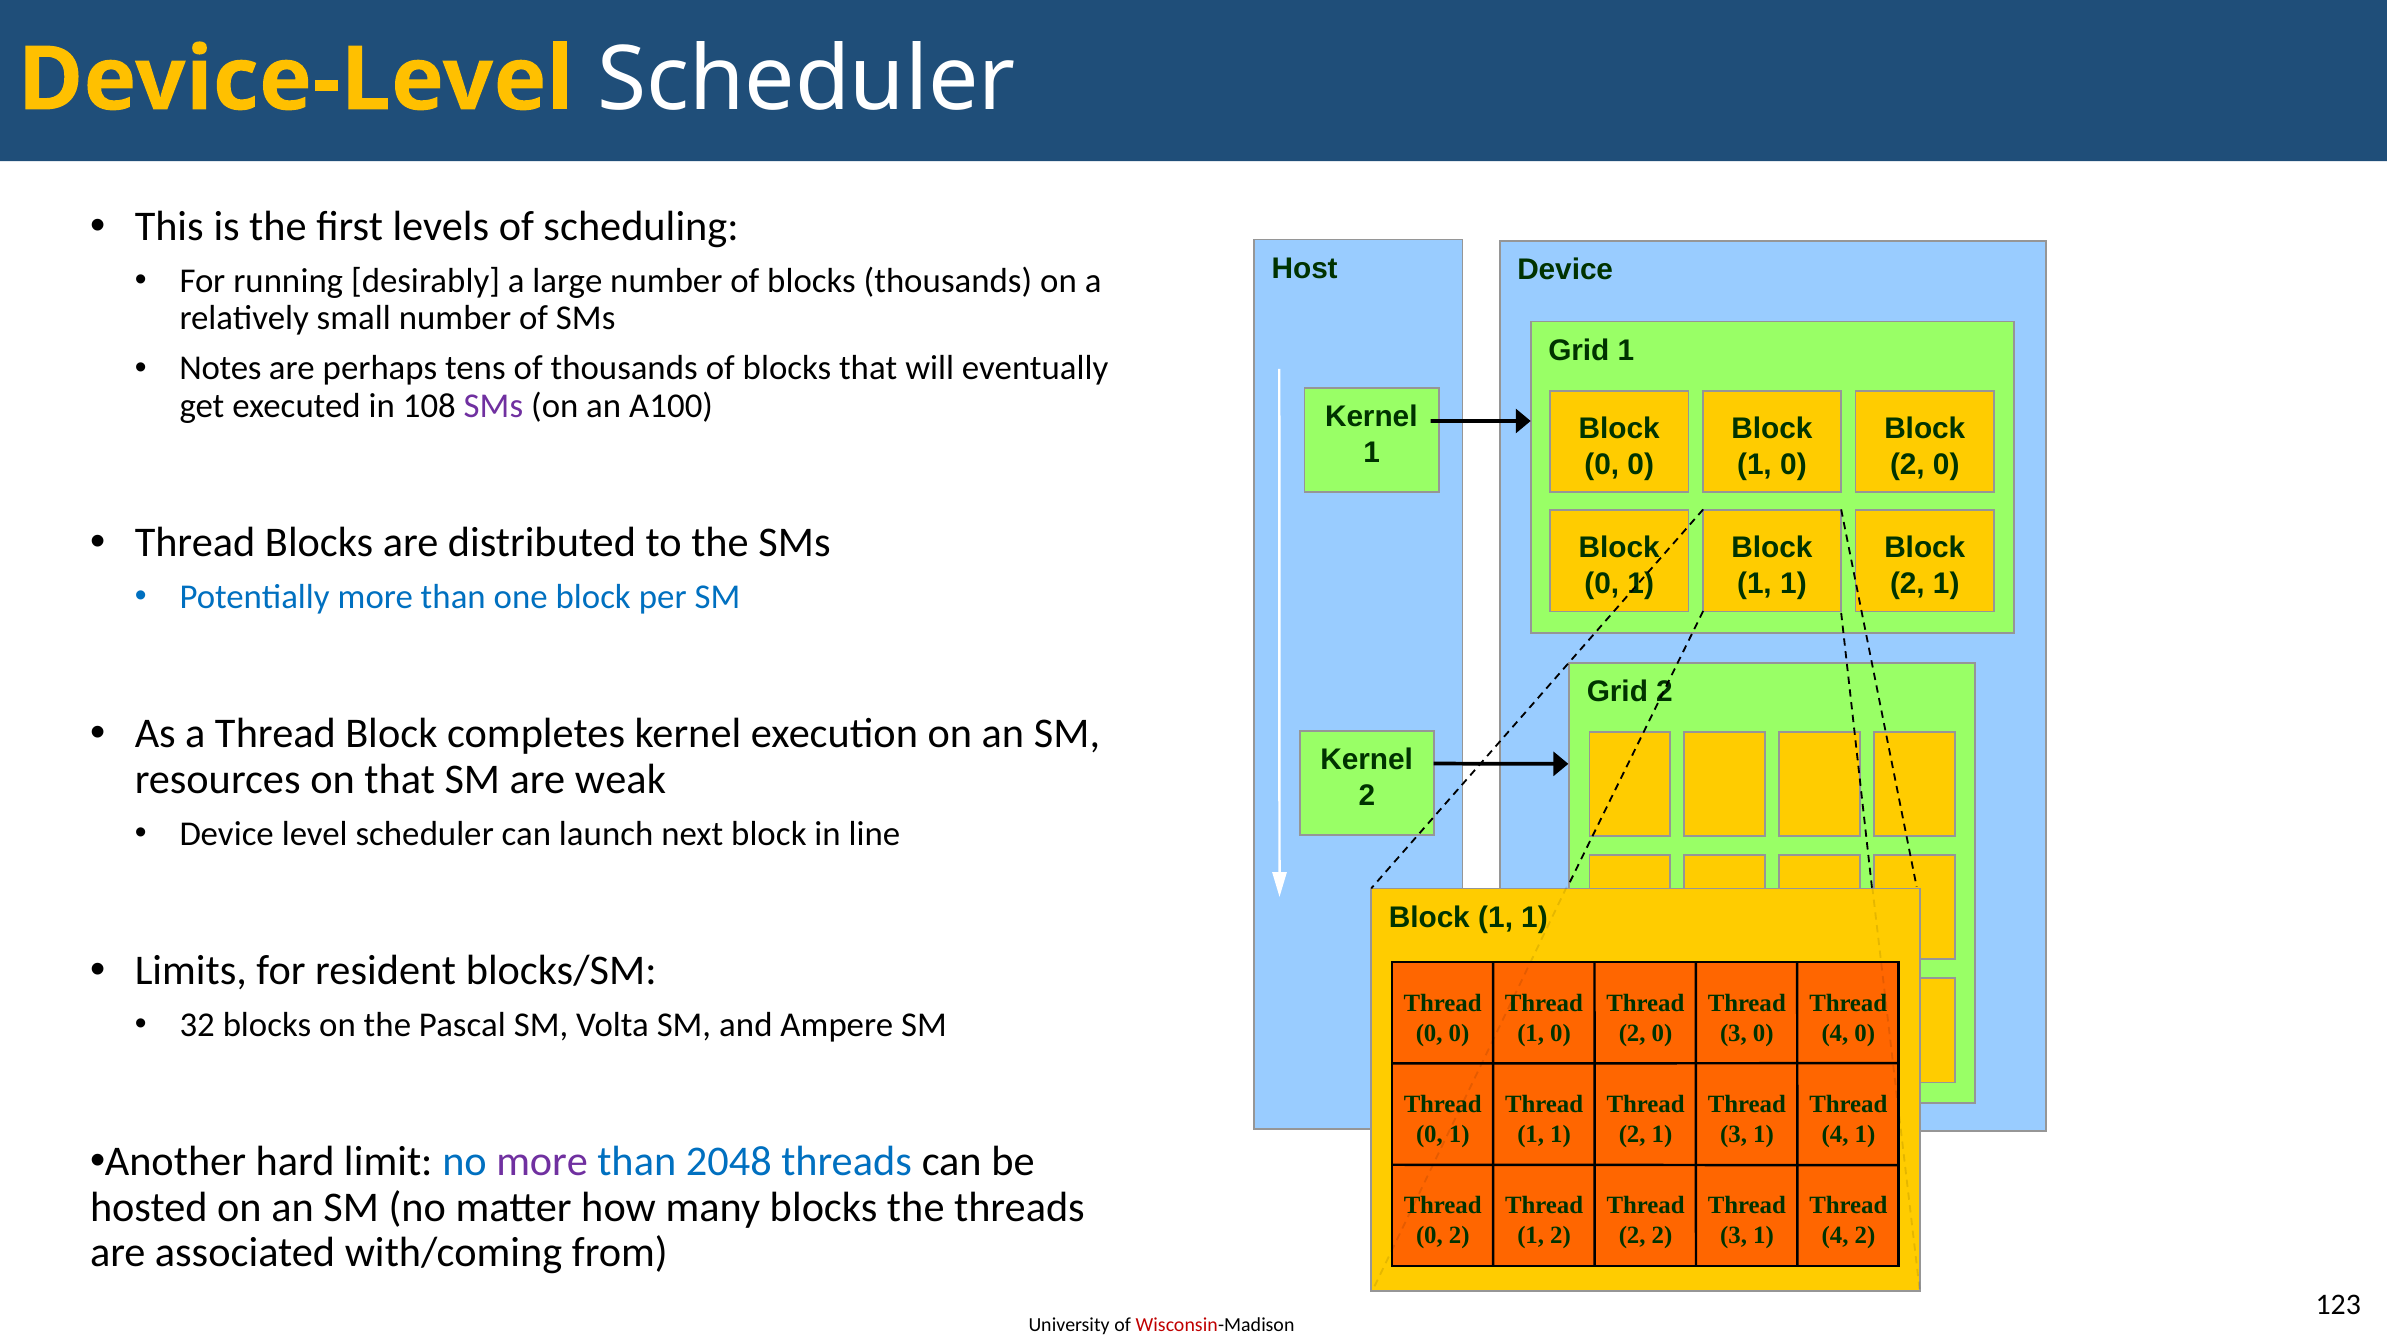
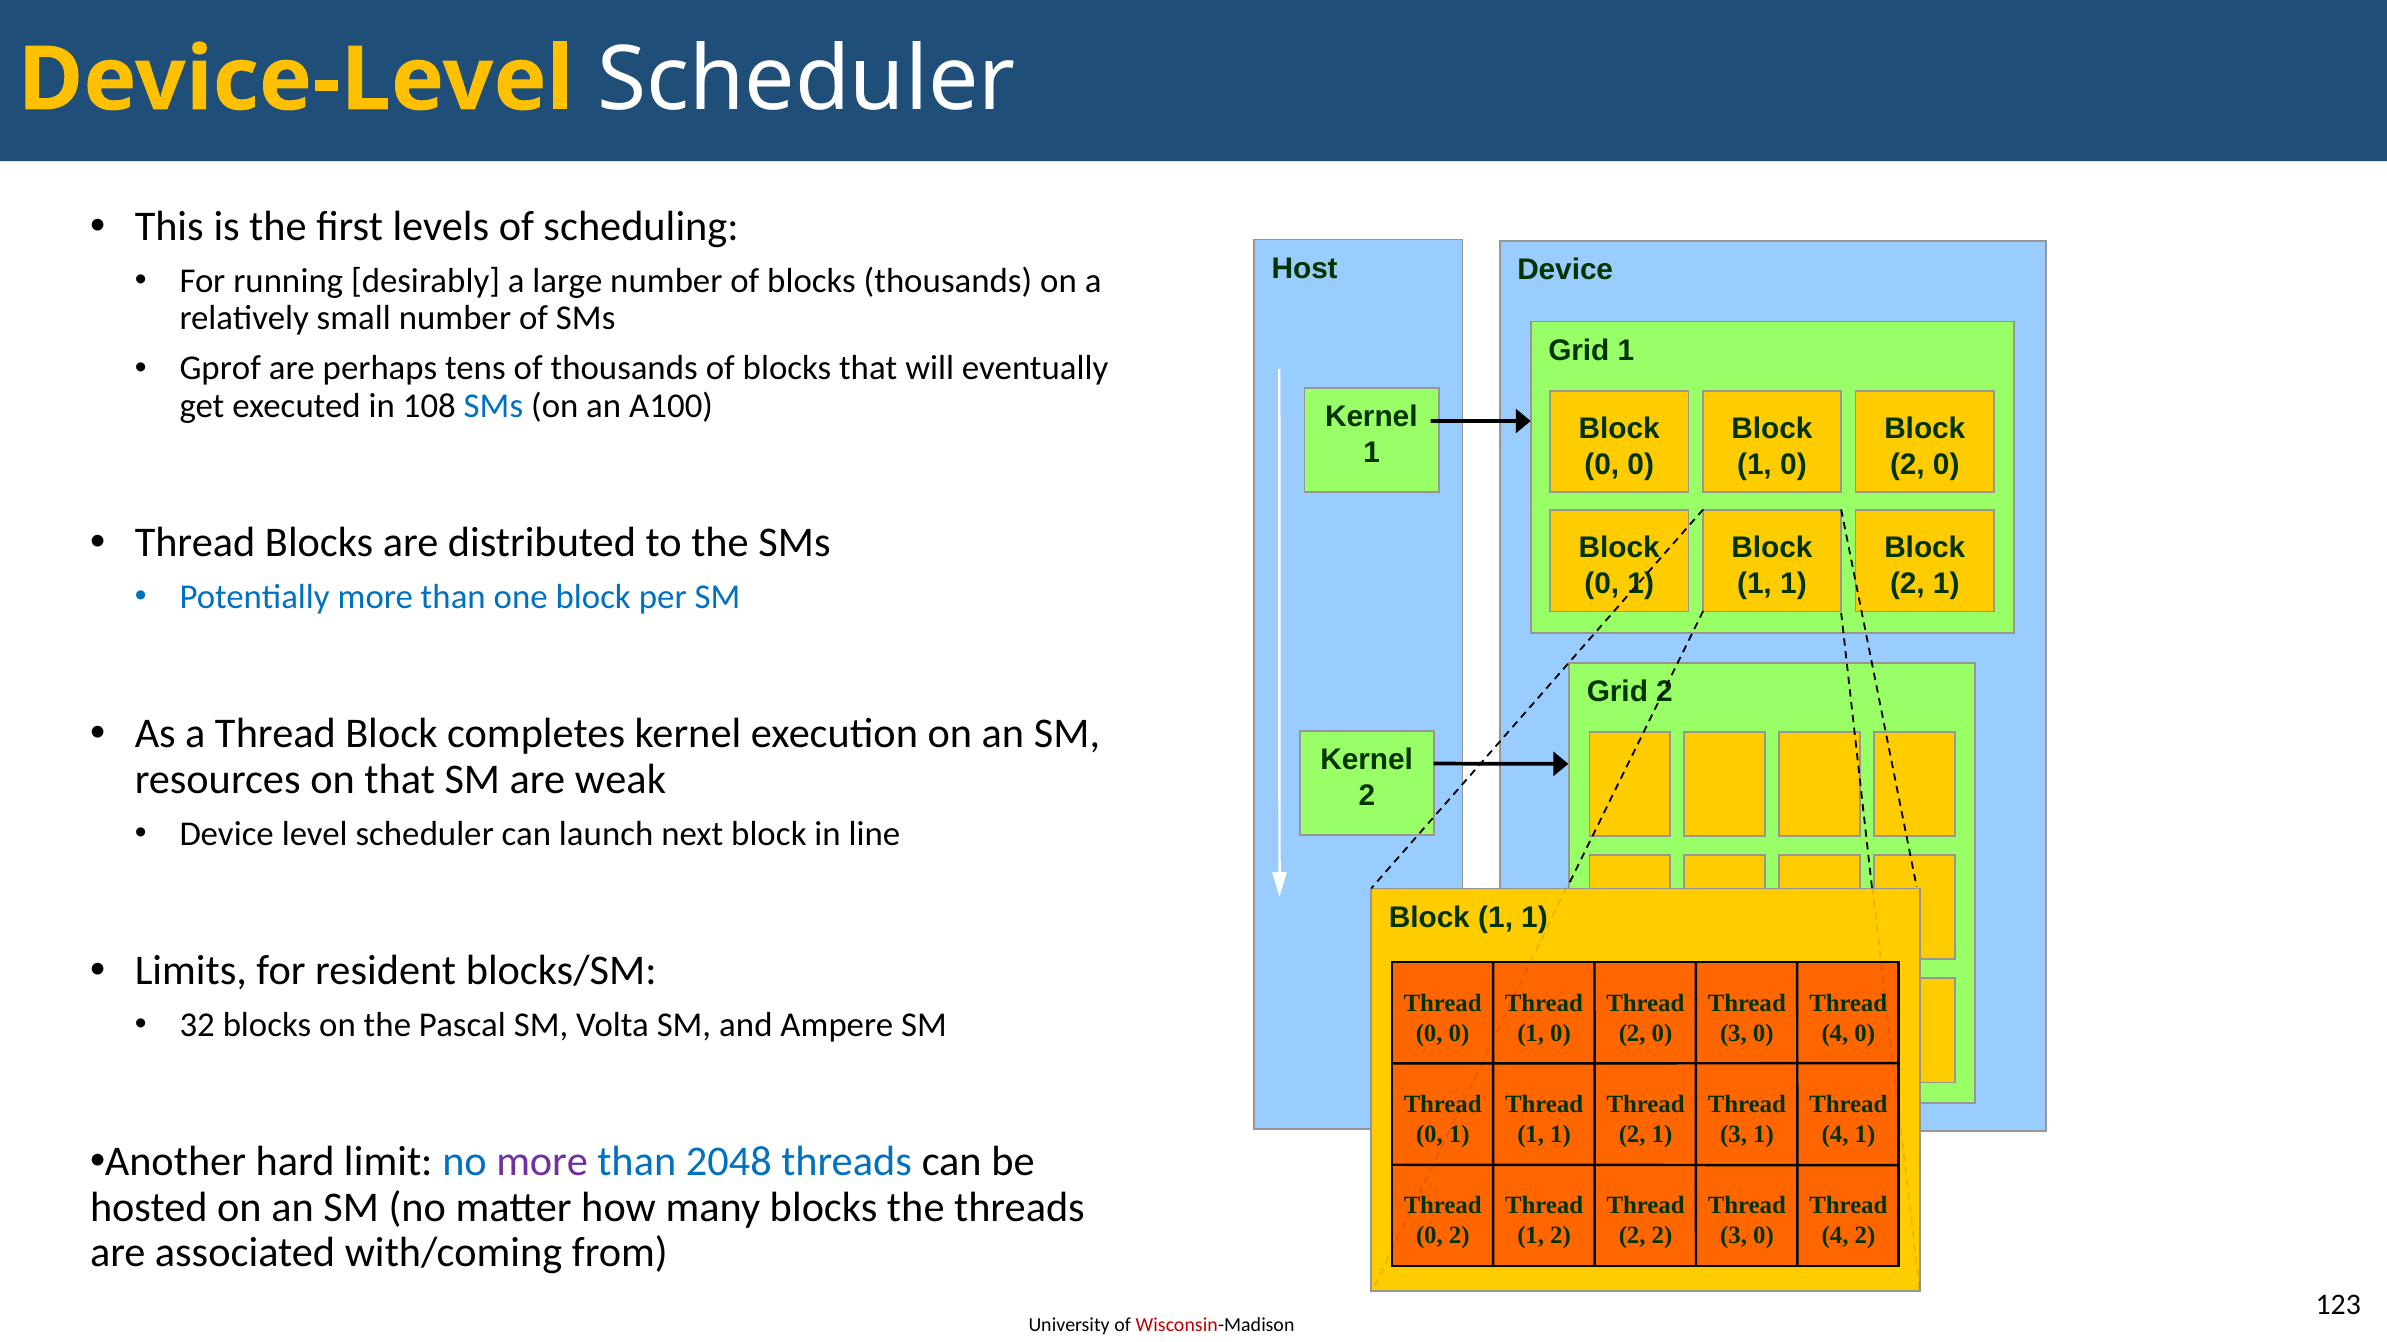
Notes: Notes -> Gprof (220, 368)
SMs colour: purple -> blue (493, 406)
1: 1 -> 0 (1763, 1236)
